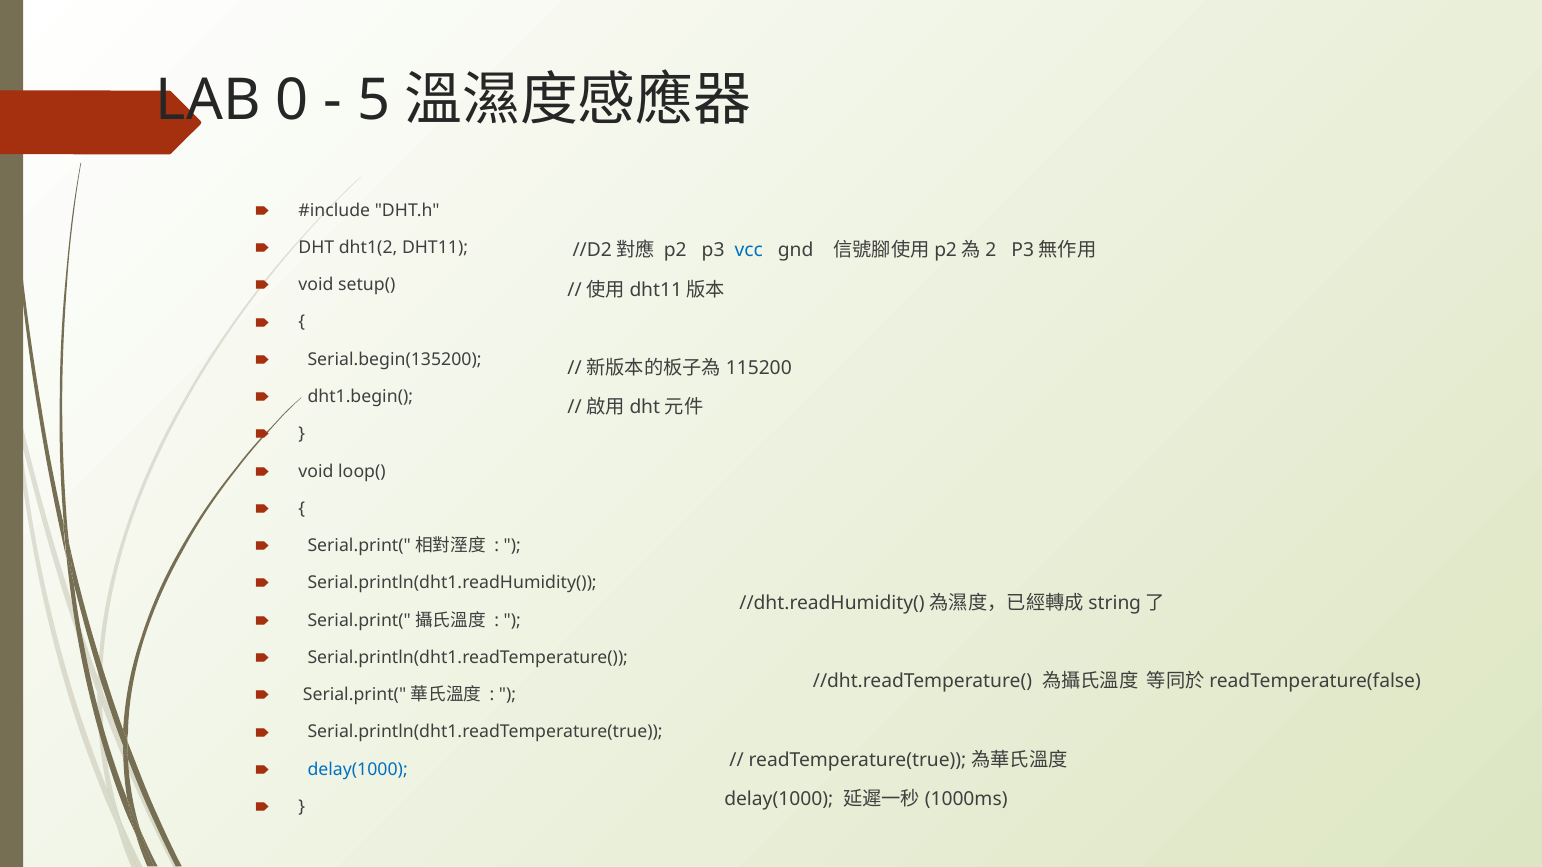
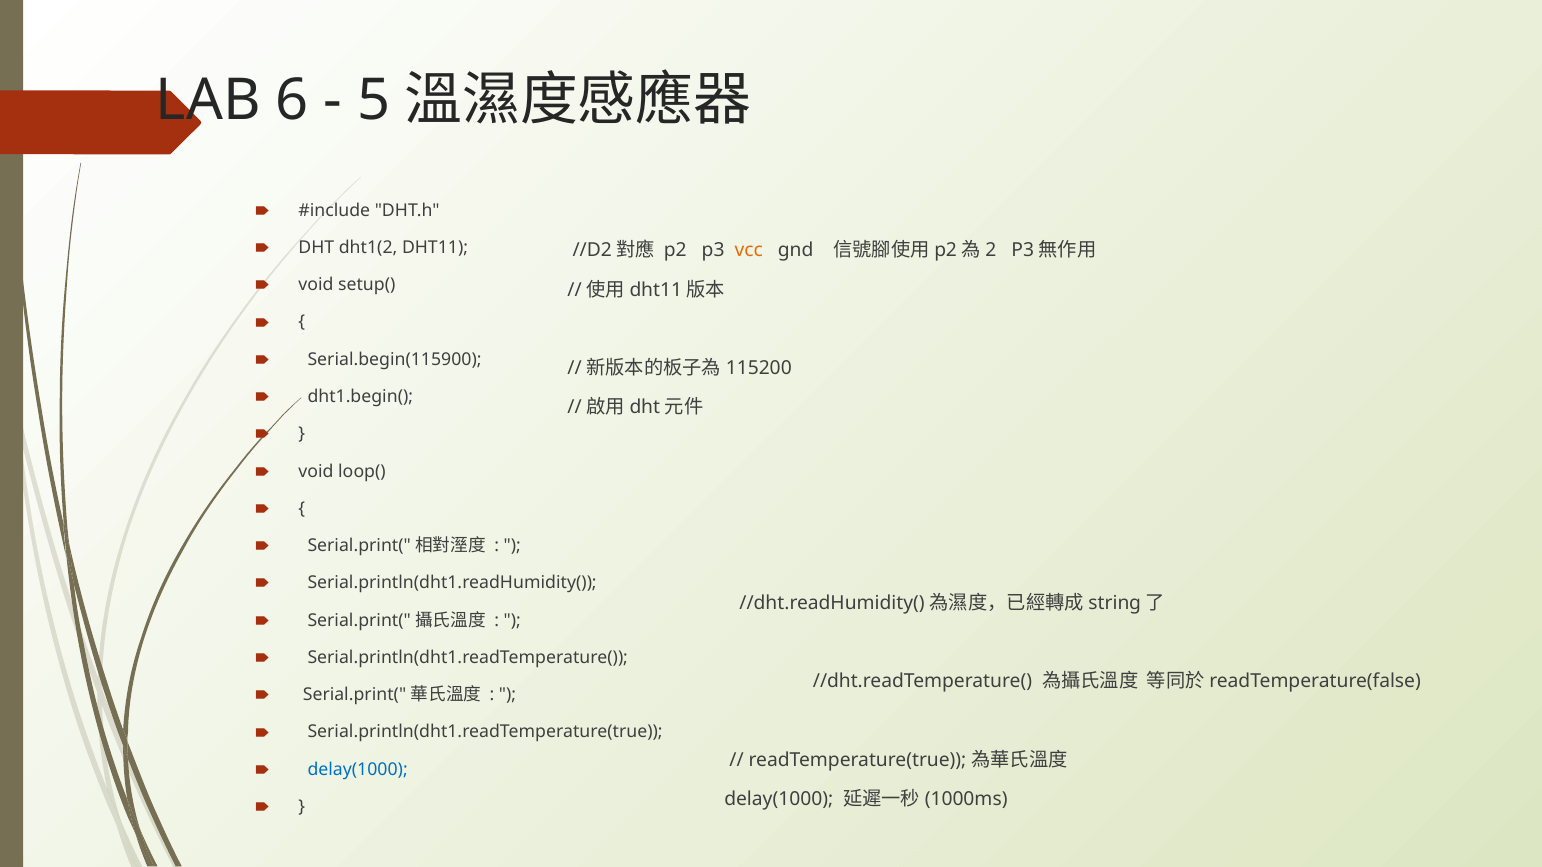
0: 0 -> 6 (292, 101)
vcc colour: blue -> orange (749, 251)
Serial.begin(135200: Serial.begin(135200 -> Serial.begin(115900 (395, 360)
